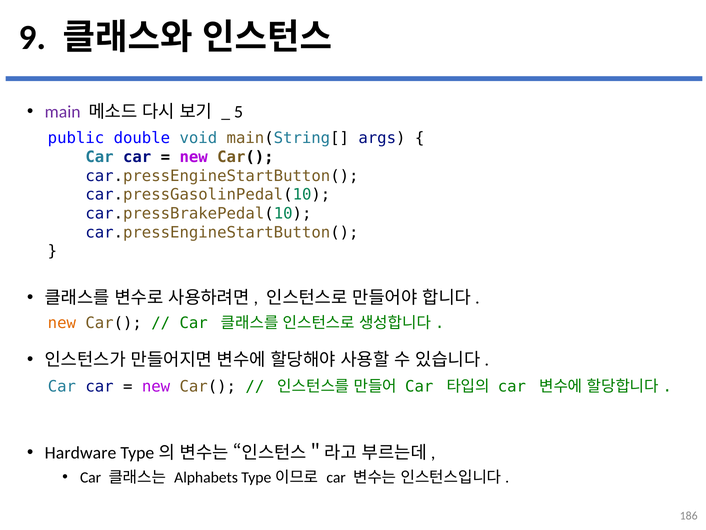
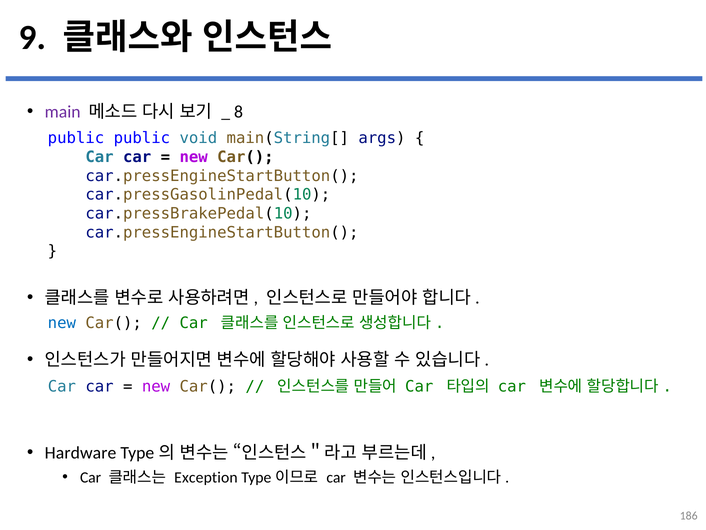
5: 5 -> 8 (238, 112)
public double: double -> public (142, 138)
new colour: orange -> blue (62, 323)
Alphabets: Alphabets -> Exception (206, 477)
